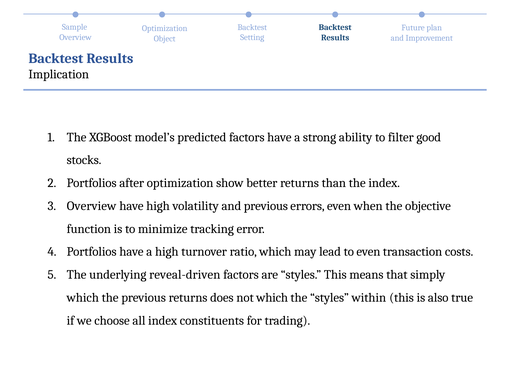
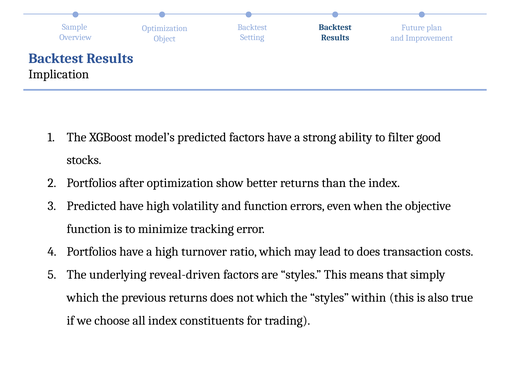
Overview: Overview -> Predicted (92, 206)
and previous: previous -> function (266, 206)
to even: even -> does (368, 252)
